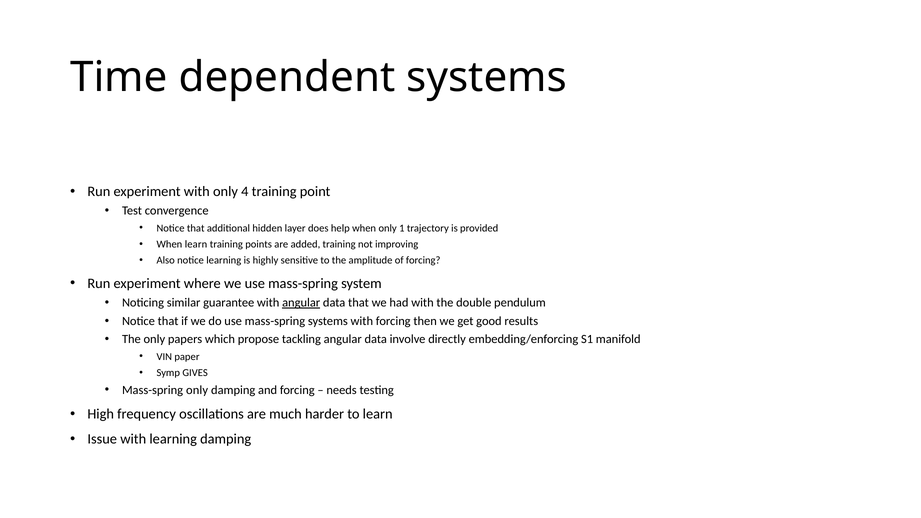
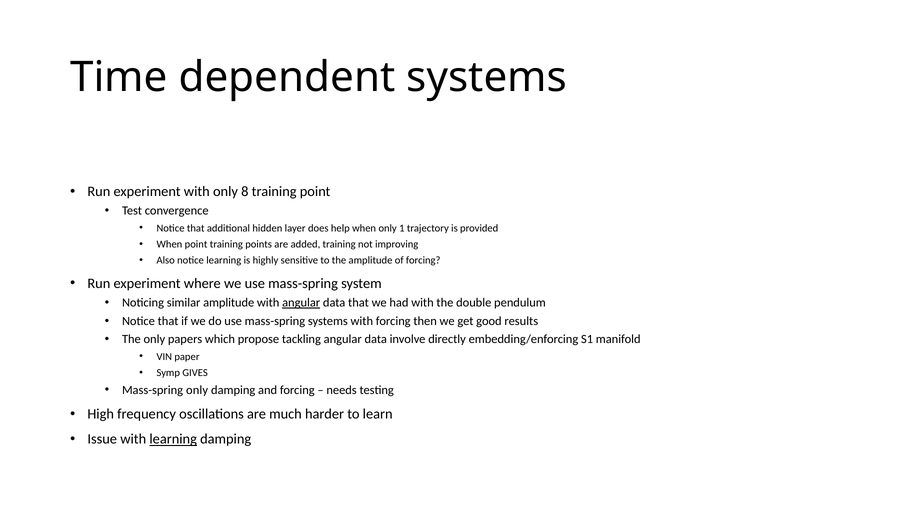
4: 4 -> 8 (245, 191)
When learn: learn -> point (196, 244)
similar guarantee: guarantee -> amplitude (229, 303)
learning underline: none -> present (173, 439)
